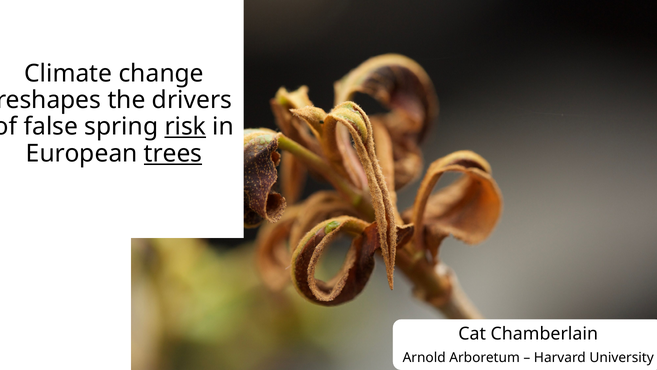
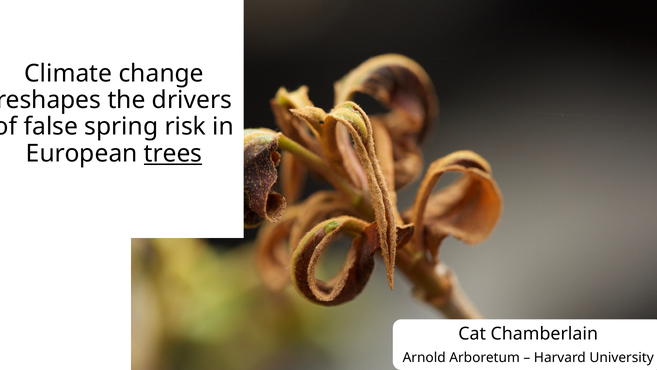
risk underline: present -> none (185, 127)
